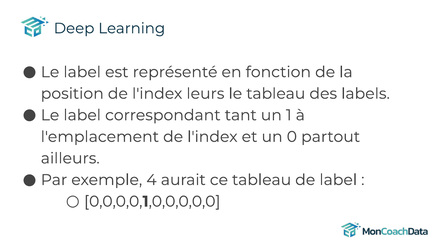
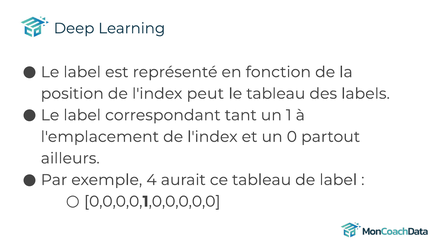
leurs: leurs -> peut (205, 94)
